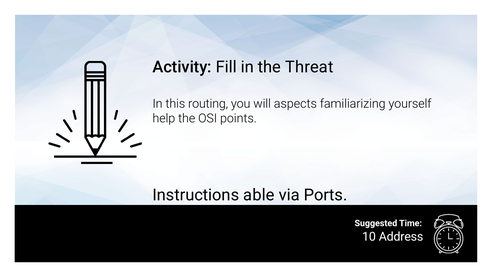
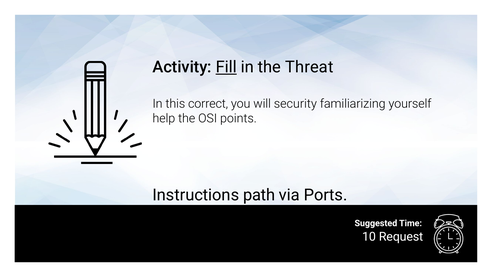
Fill underline: none -> present (226, 67)
routing: routing -> correct (208, 104)
aspects: aspects -> security (295, 104)
able: able -> path (259, 195)
Address: Address -> Request (401, 237)
